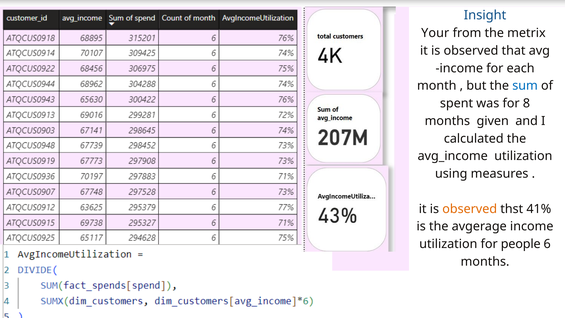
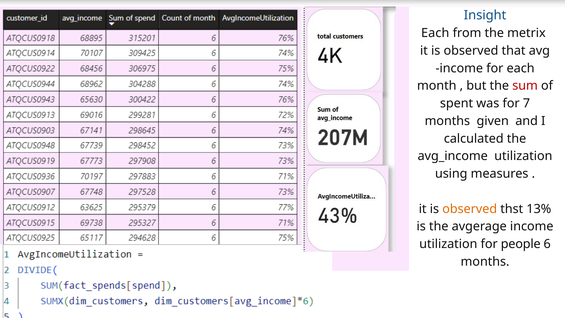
Your: Your -> Each (435, 33)
sum colour: blue -> red (525, 86)
8: 8 -> 7 (526, 103)
41%: 41% -> 13% (539, 209)
